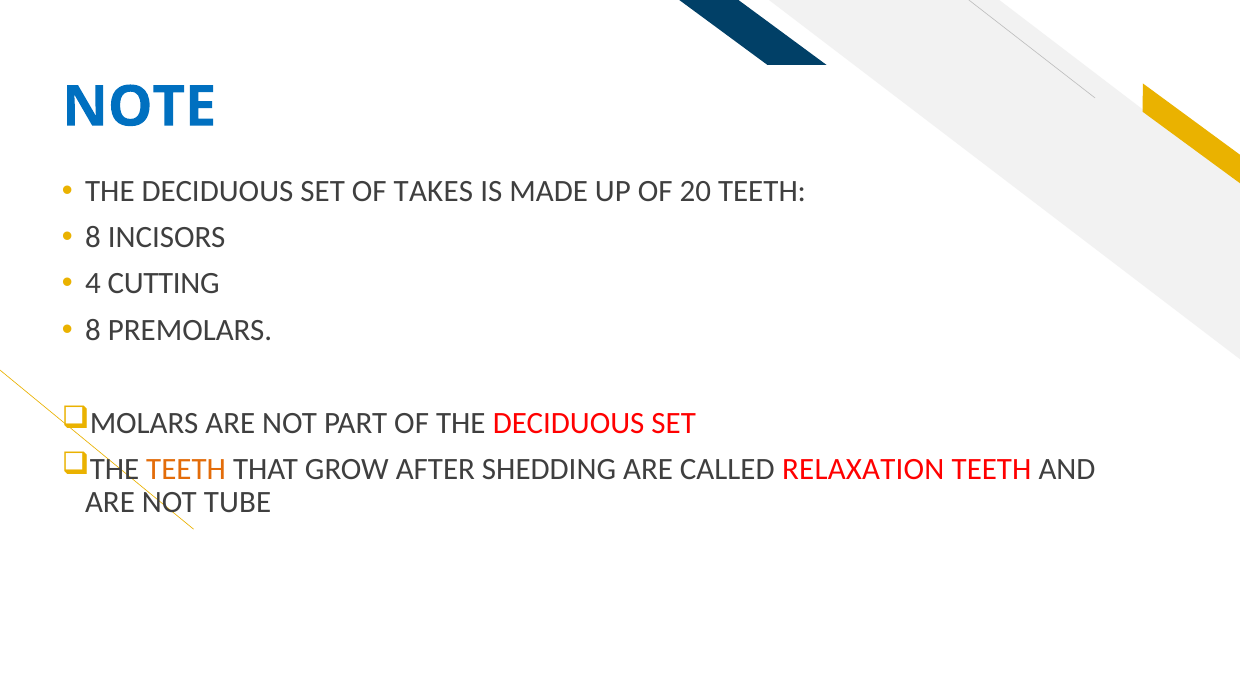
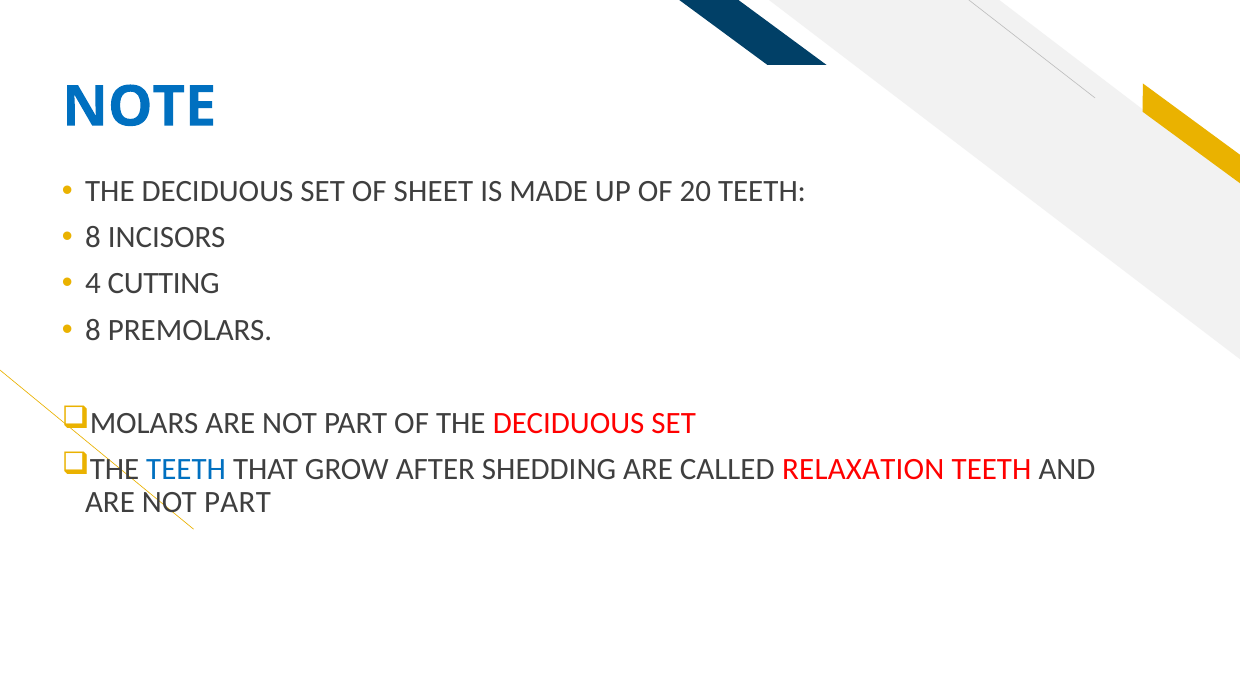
TAKES: TAKES -> SHEET (433, 191)
TEETH colour: orange -> blue (186, 470)
TUBE: TUBE -> PART (237, 503)
